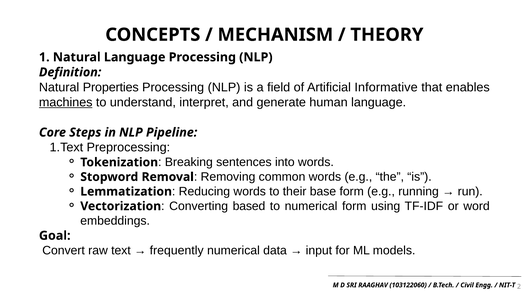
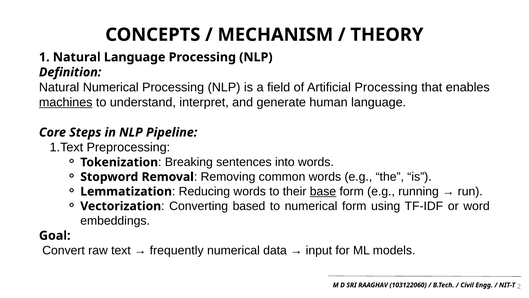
Natural Properties: Properties -> Numerical (111, 87)
Artificial Informative: Informative -> Processing (386, 87)
base underline: none -> present (323, 191)
